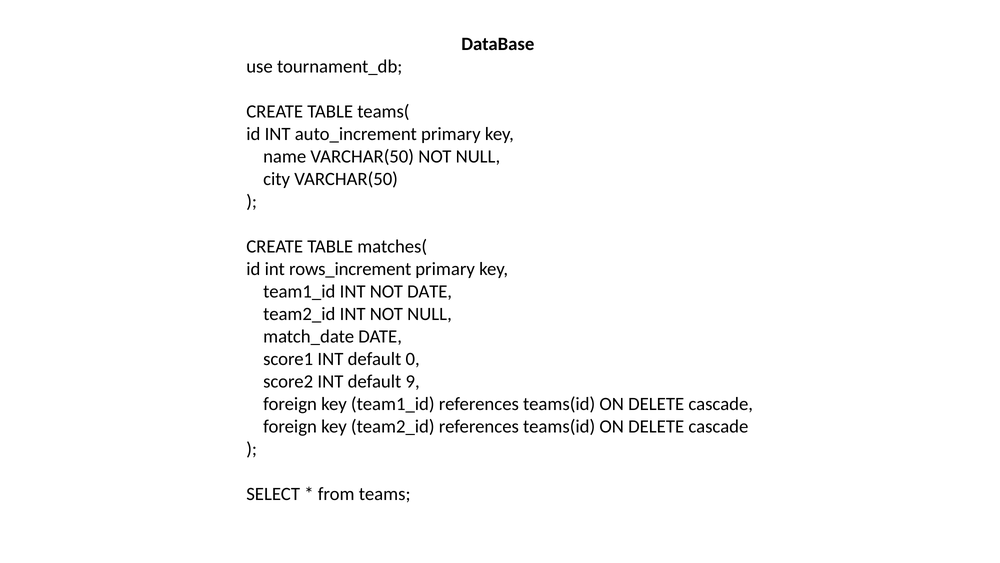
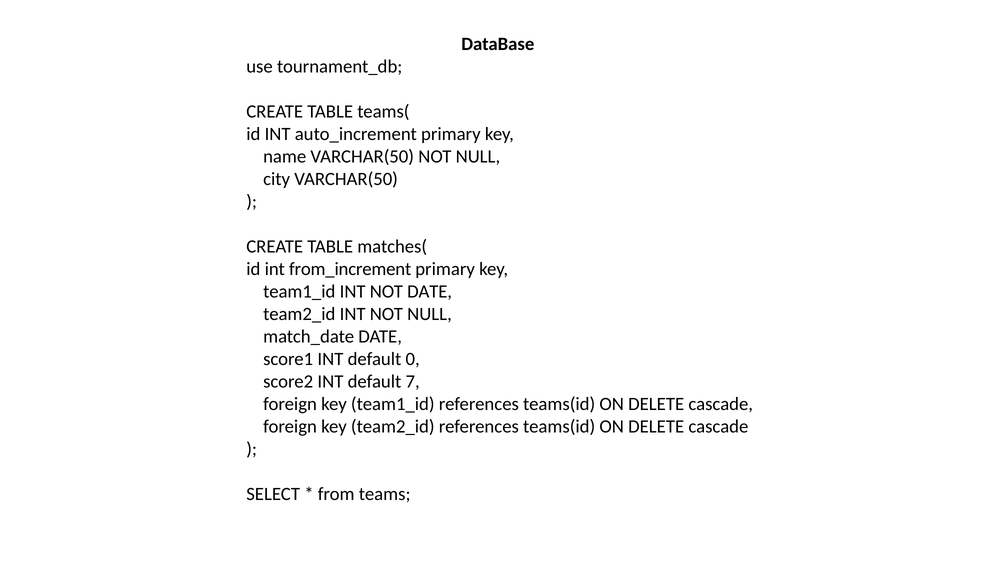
rows_increment: rows_increment -> from_increment (350, 269)
9: 9 -> 7 (413, 381)
